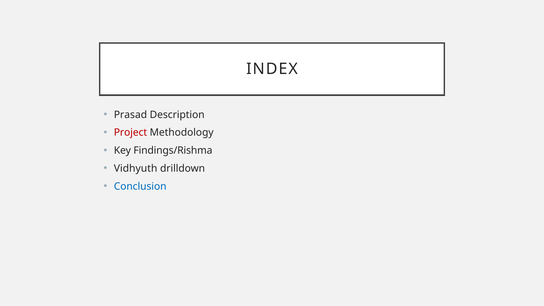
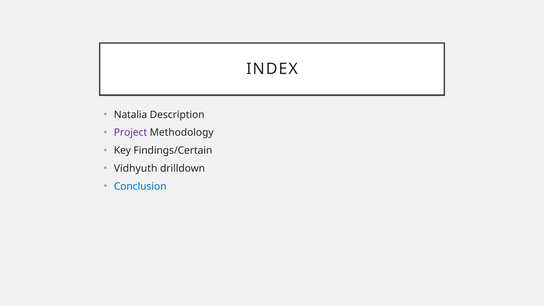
Prasad: Prasad -> Natalia (131, 115)
Project colour: red -> purple (130, 133)
Findings/Rishma: Findings/Rishma -> Findings/Certain (173, 151)
